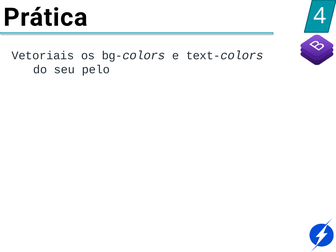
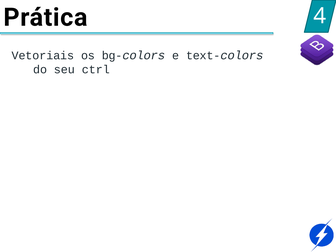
pelo: pelo -> ctrl (96, 70)
